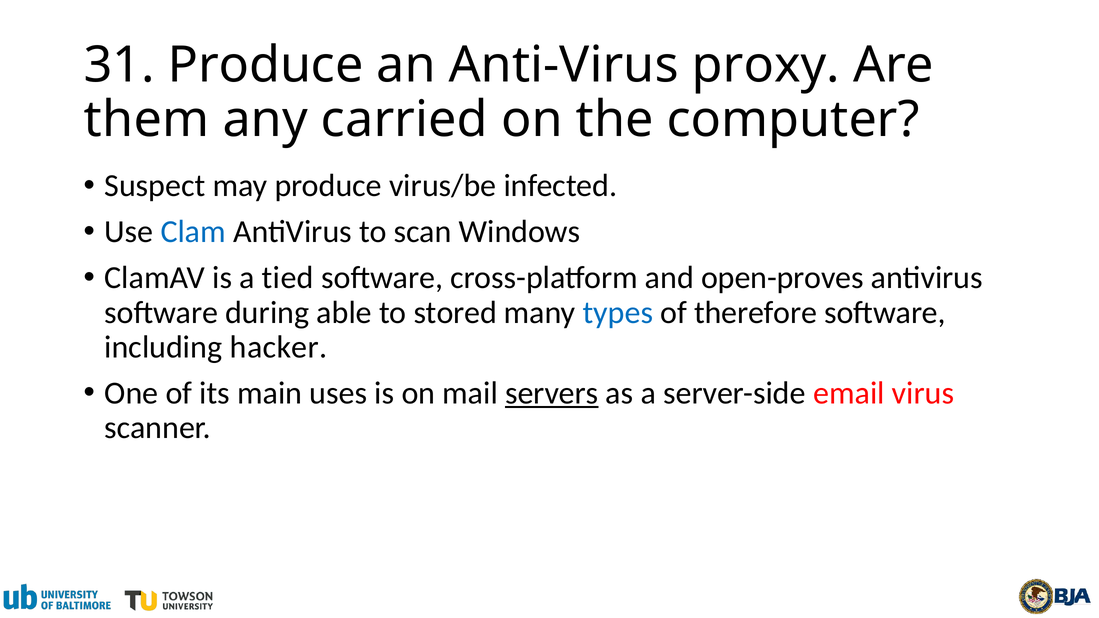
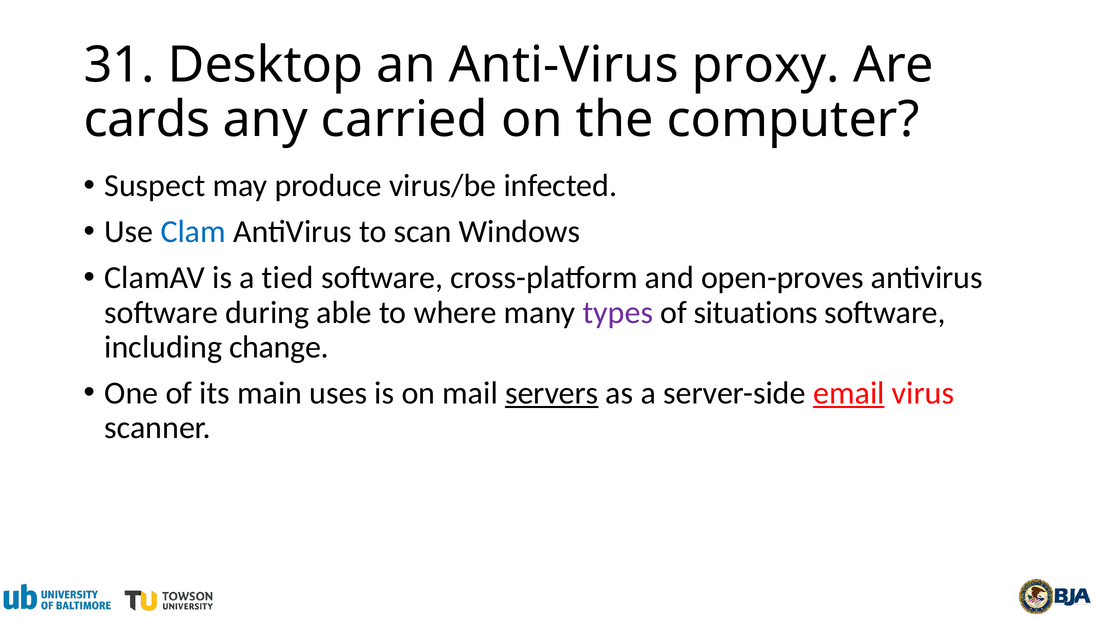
31 Produce: Produce -> Desktop (266, 65)
them: them -> cards (147, 120)
stored: stored -> where (455, 313)
types colour: blue -> purple (618, 313)
therefore: therefore -> situations (756, 313)
hacker: hacker -> change (279, 347)
email underline: none -> present (849, 393)
